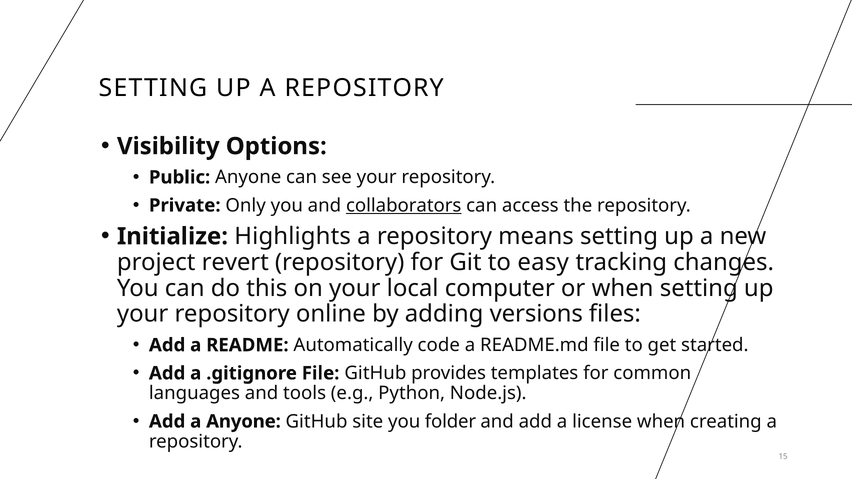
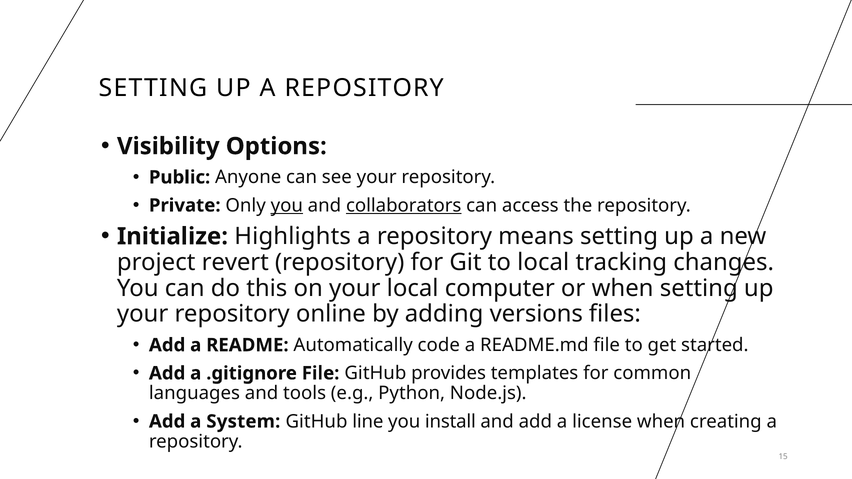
you underline: none -> present (287, 206)
to easy: easy -> local (543, 262)
a Anyone: Anyone -> System (243, 422)
site: site -> line (368, 422)
folder: folder -> install (450, 422)
